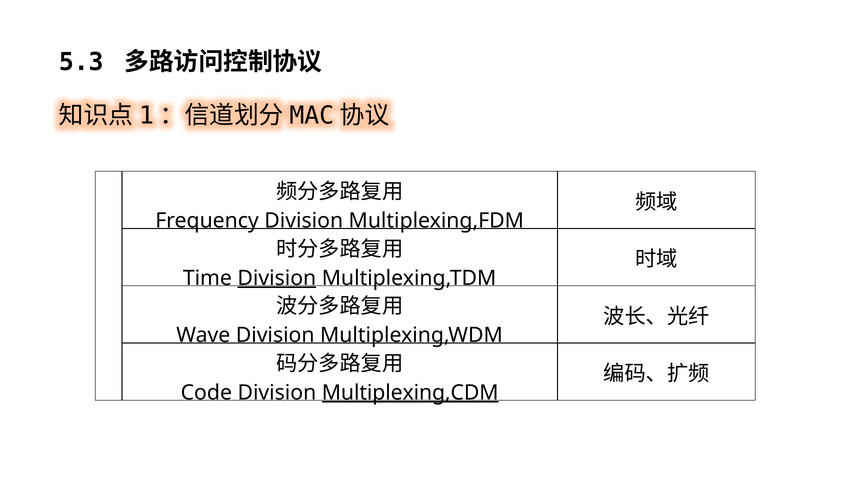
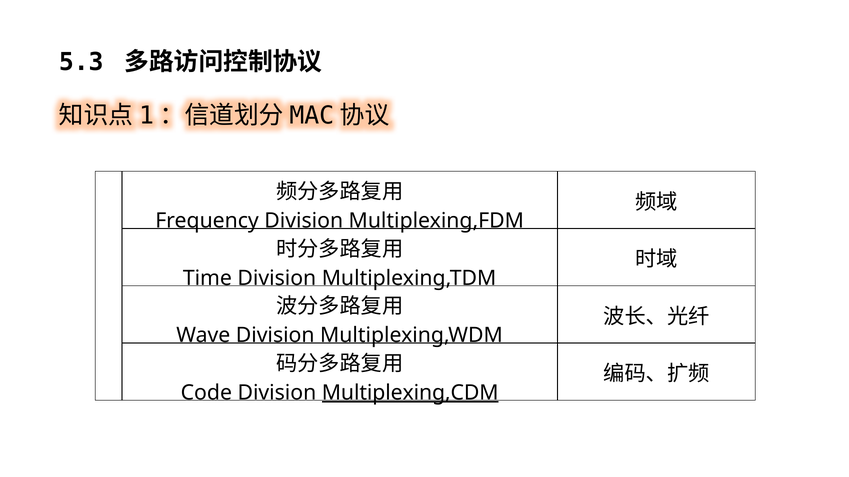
Division underline: present -> none (277, 278)
